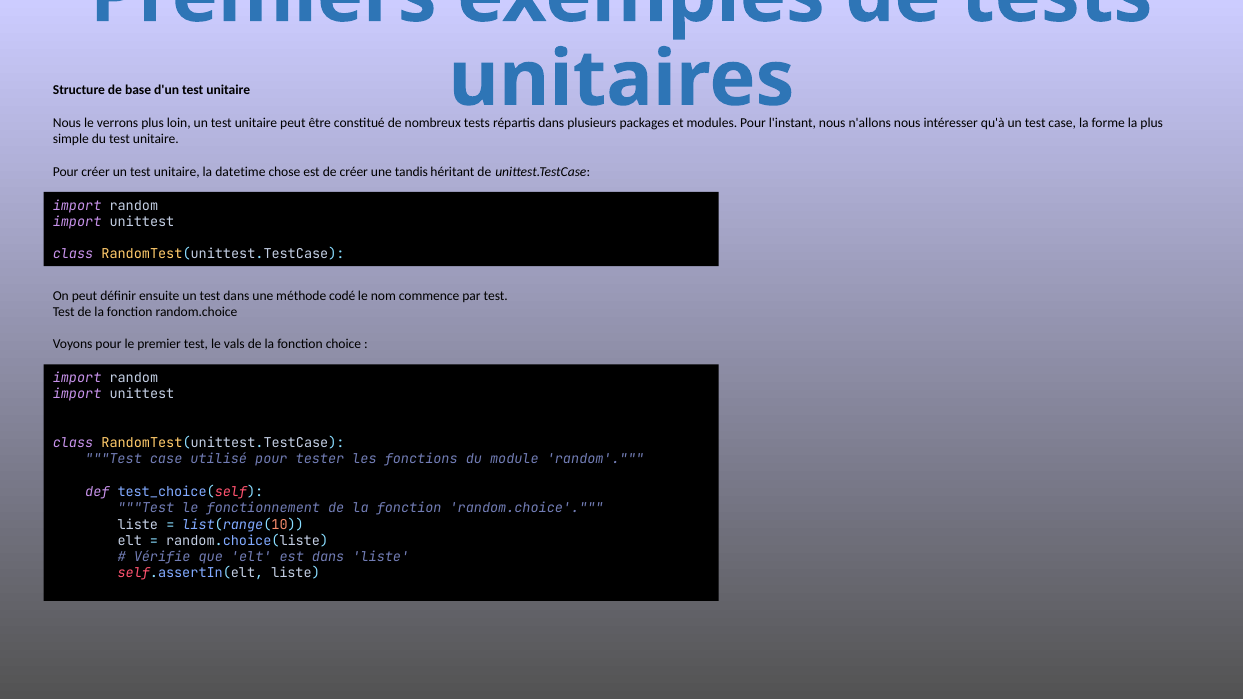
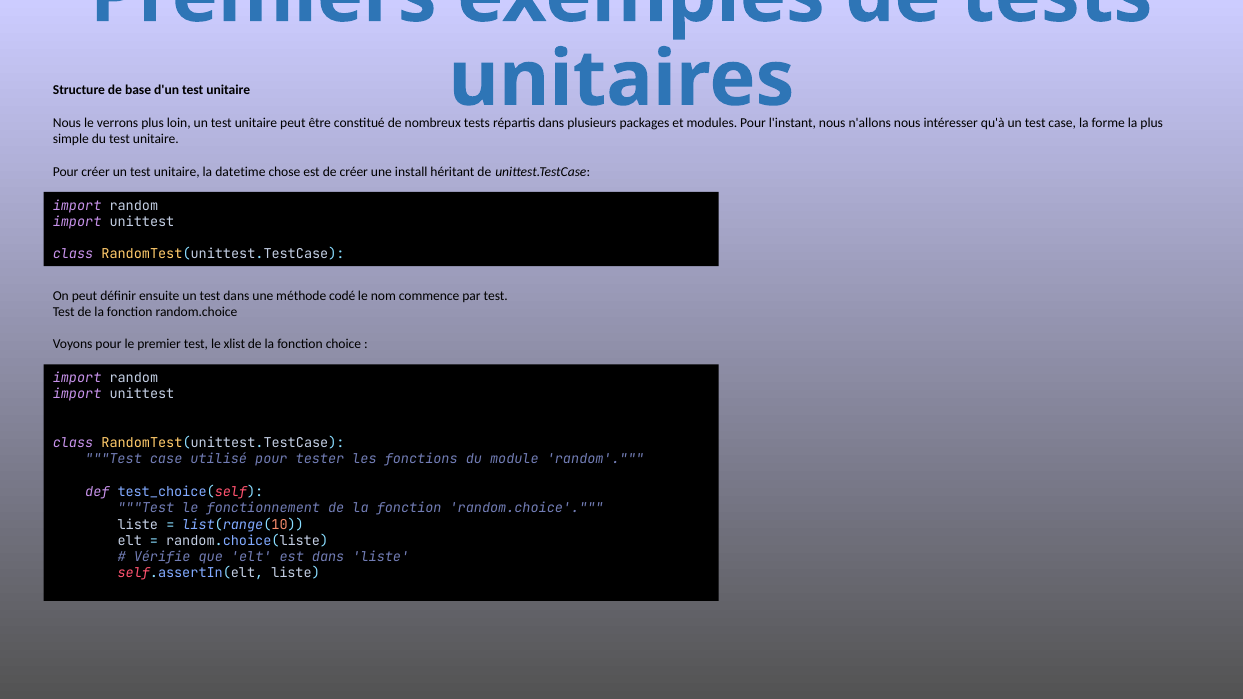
tandis: tandis -> install (411, 172)
vals: vals -> xlist (234, 345)
